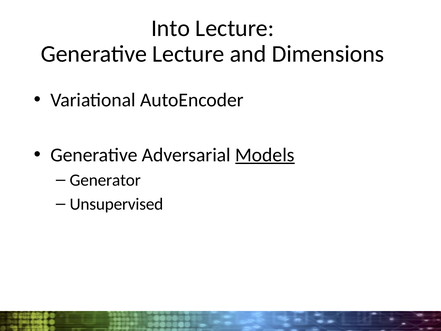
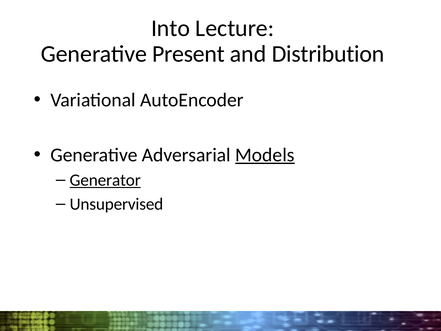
Generative Lecture: Lecture -> Present (188, 54)
Dimensions: Dimensions -> Distribution (328, 54)
Generator underline: none -> present (105, 180)
